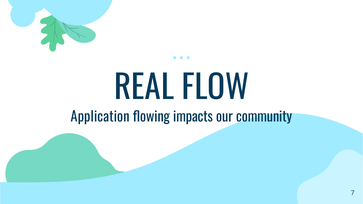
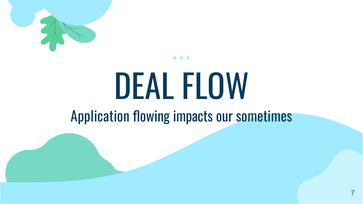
REAL: REAL -> DEAL (144, 88)
community: community -> sometimes (264, 117)
